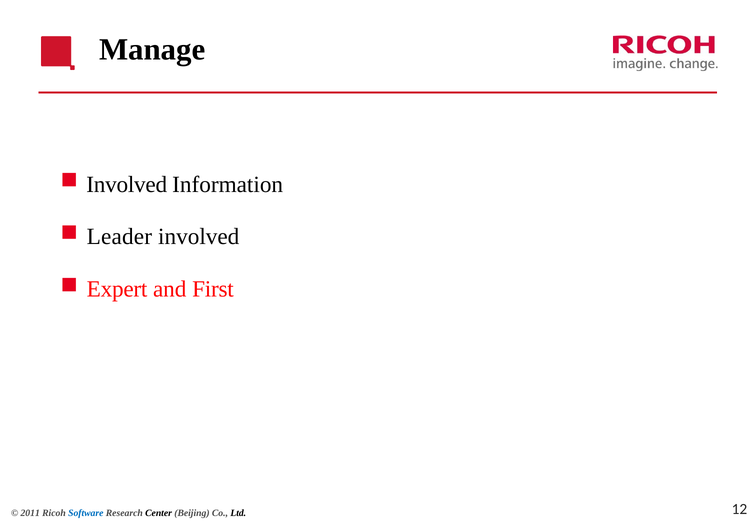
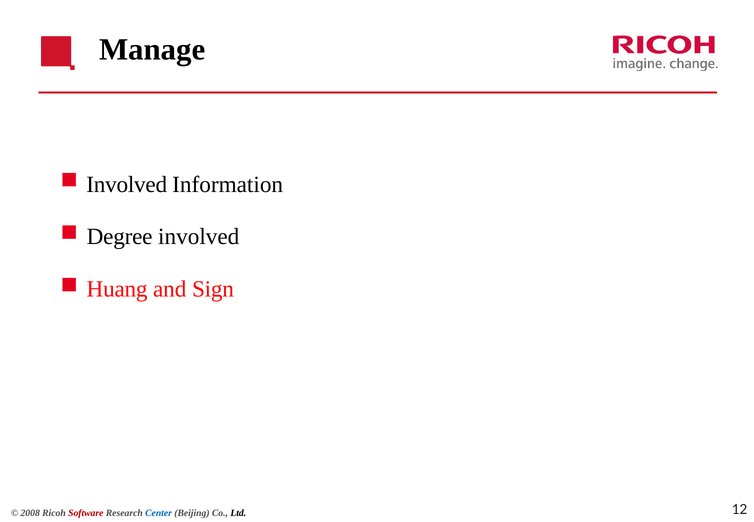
Leader: Leader -> Degree (120, 237)
Expert: Expert -> Huang (117, 289)
First: First -> Sign (213, 289)
2011: 2011 -> 2008 (30, 513)
Software colour: blue -> red (86, 513)
Center colour: black -> blue (159, 513)
